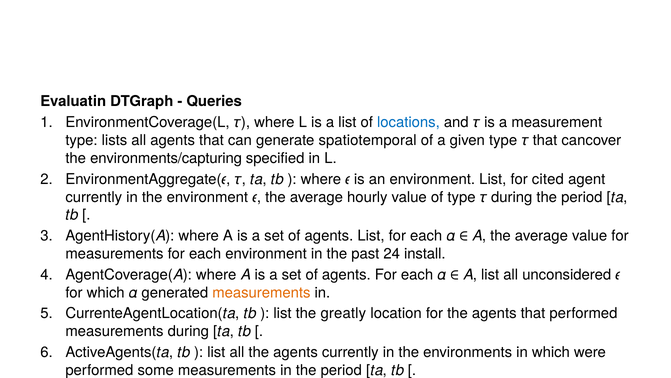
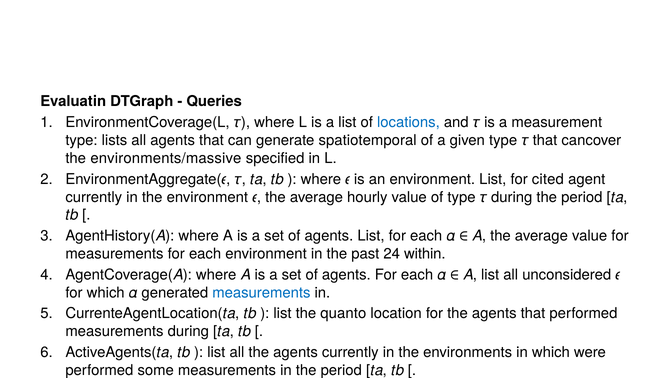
environments/capturing: environments/capturing -> environments/massive (166, 158)
install: install -> within (425, 253)
measurements colour: orange -> blue (261, 292)
greatly: greatly -> quanto (343, 313)
